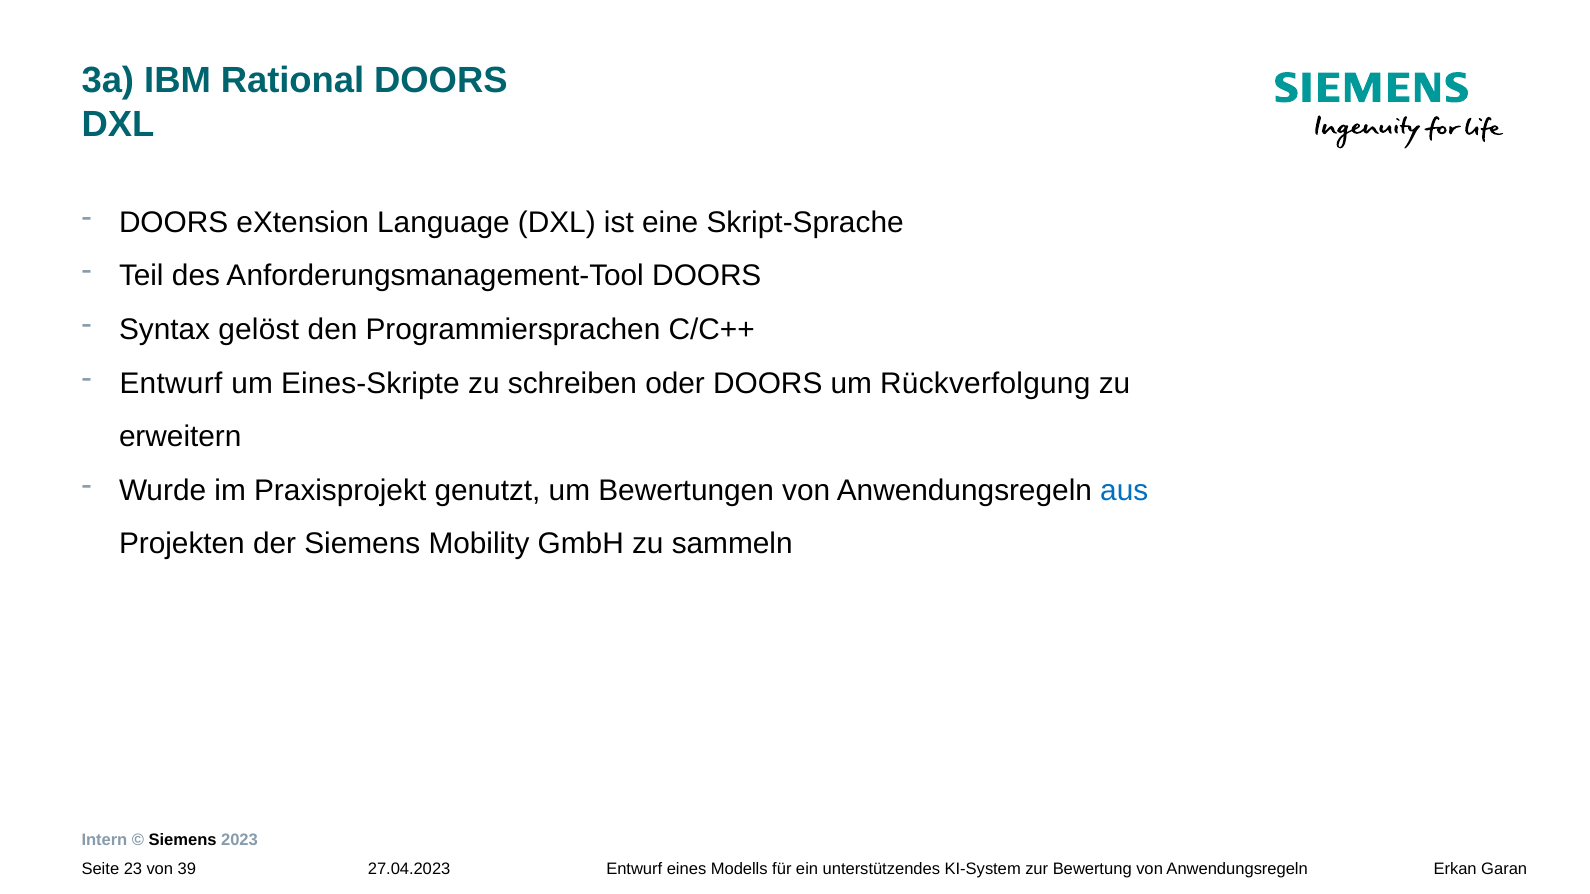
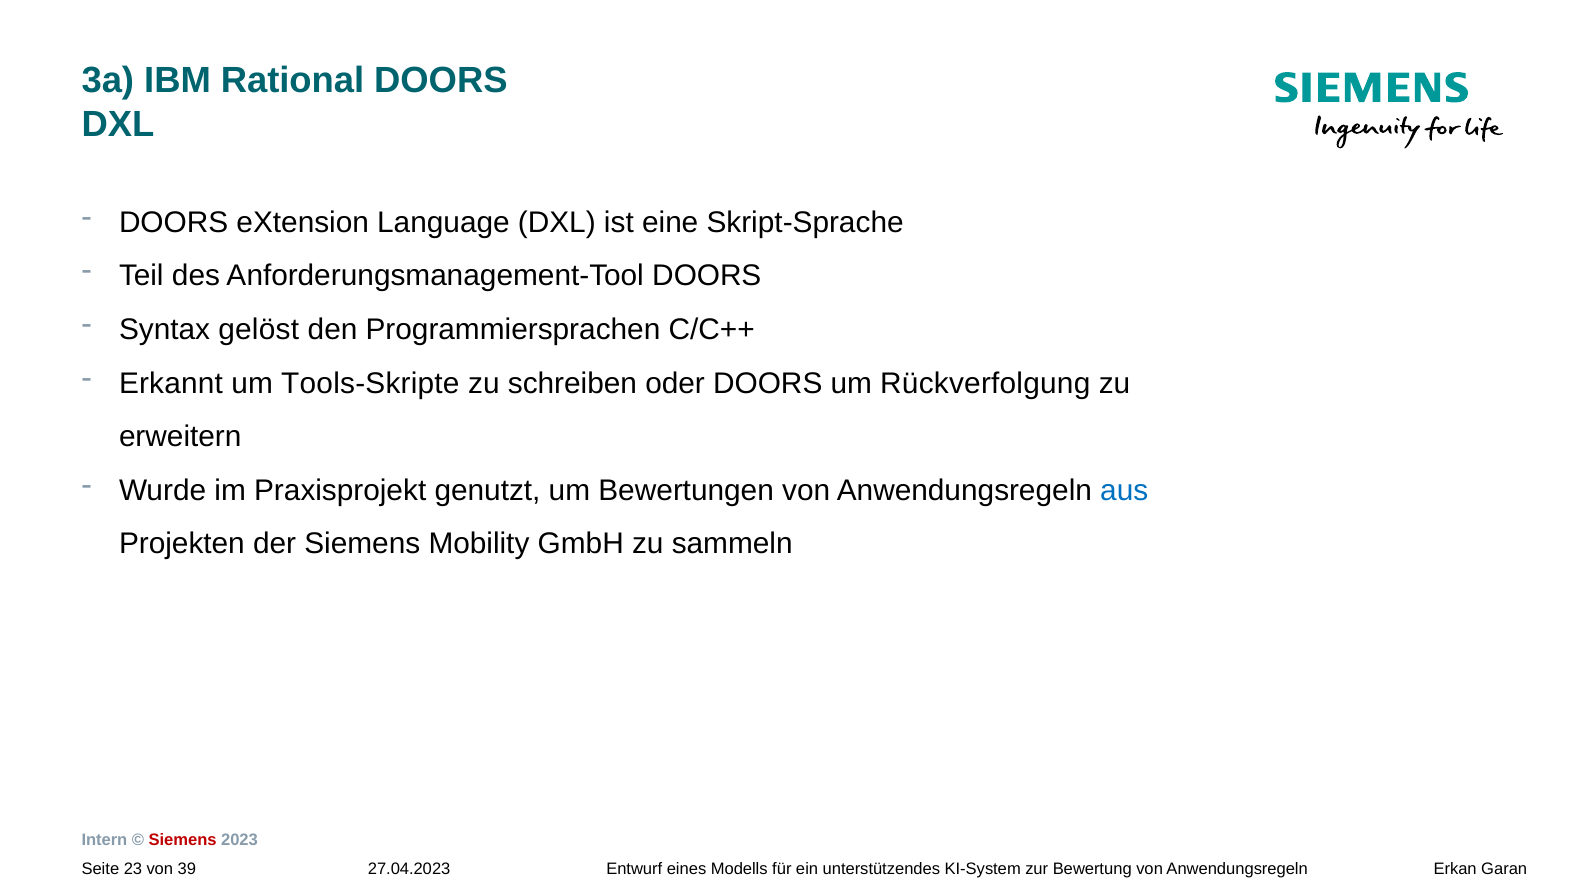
Entwurf: Entwurf -> Erkannt (171, 383)
Eines-Skripte: Eines-Skripte -> Tools-Skripte (370, 383)
Siemens colour: black -> red (183, 841)
